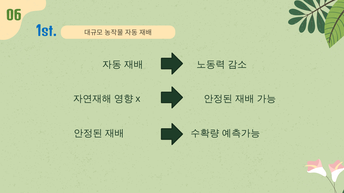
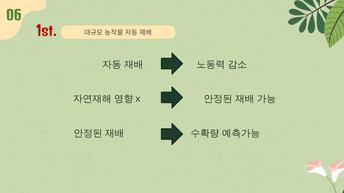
1st colour: blue -> red (47, 32)
